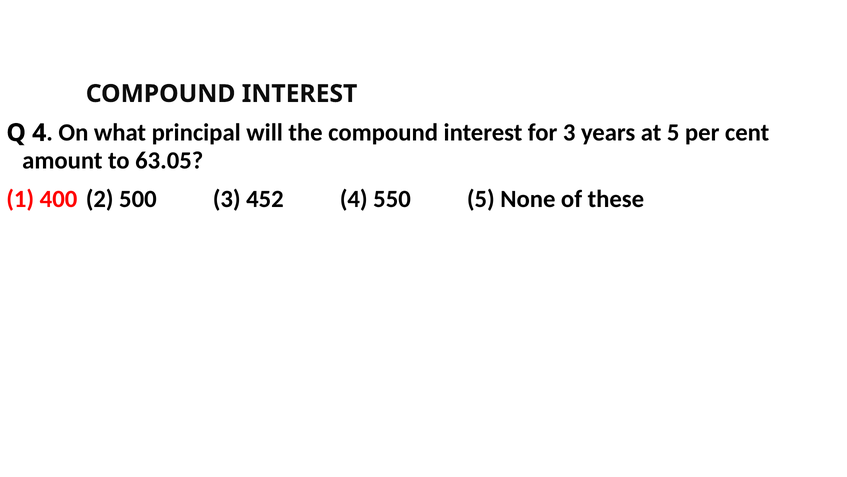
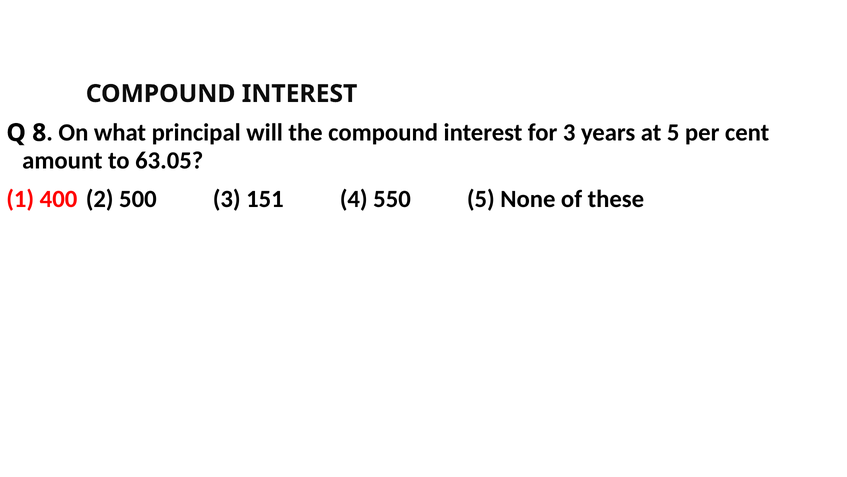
Q 4: 4 -> 8 (39, 133)
452: 452 -> 151 (265, 199)
